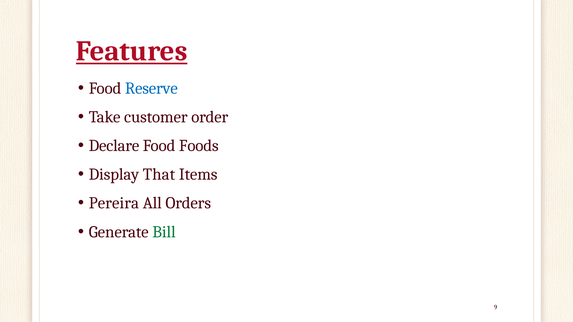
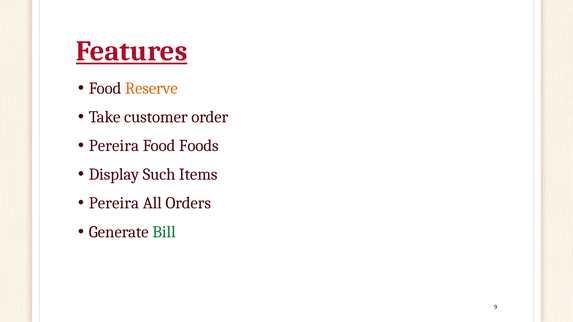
Reserve colour: blue -> orange (151, 88)
Declare: Declare -> Pereira (114, 146)
That: That -> Such (159, 175)
